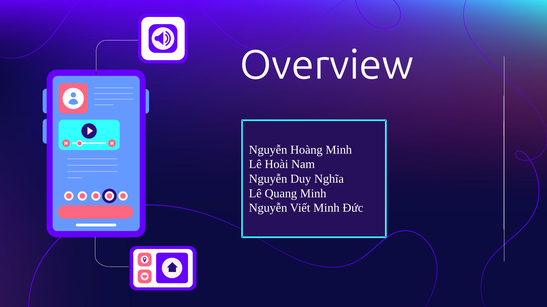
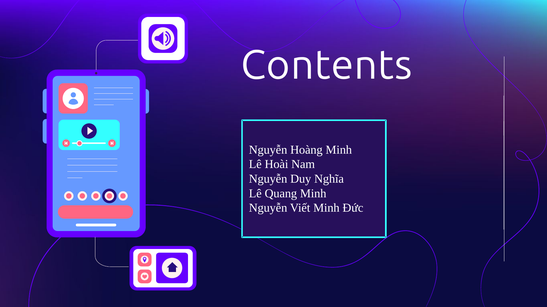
Overview: Overview -> Contents (327, 66)
